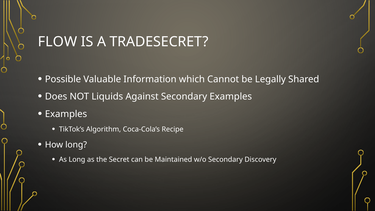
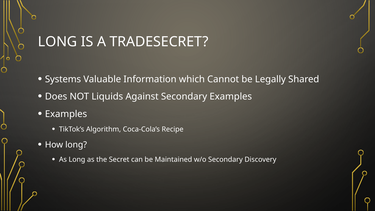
FLOW: FLOW -> LONG (58, 42)
Possible: Possible -> Systems (63, 79)
